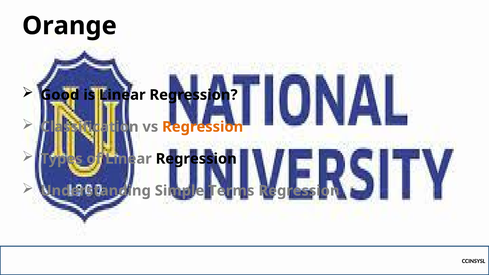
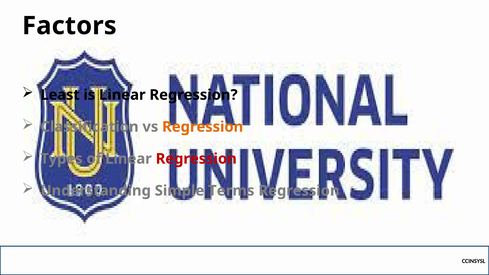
Orange: Orange -> Factors (69, 26)
Good: Good -> Least (60, 95)
Regression colour: black -> red (196, 159)
